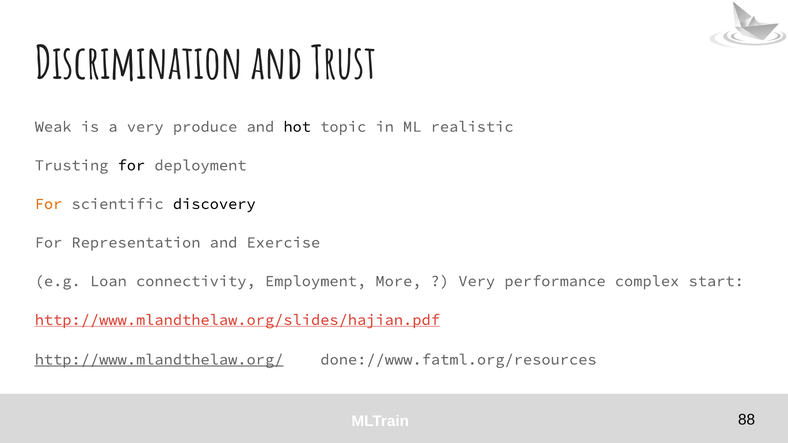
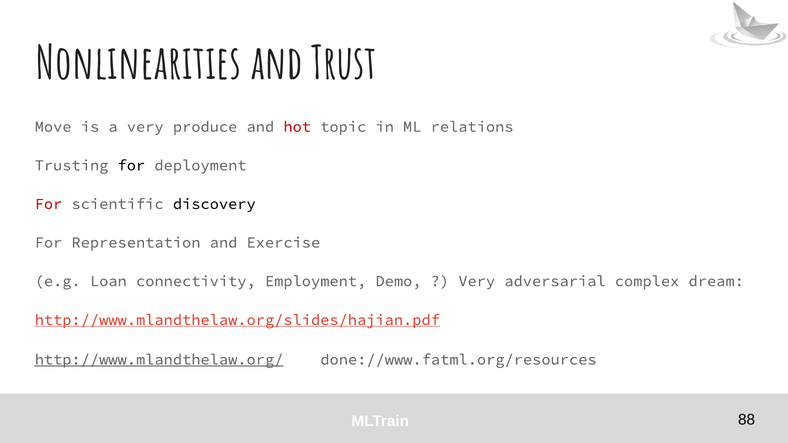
Discrimination: Discrimination -> Nonlinearities (138, 64)
Weak: Weak -> Move (53, 127)
hot colour: black -> red (297, 127)
realistic: realistic -> relations (472, 127)
For colour: orange -> red (49, 204)
More: More -> Demo (398, 281)
performance: performance -> adversarial (555, 281)
start: start -> dream (716, 281)
